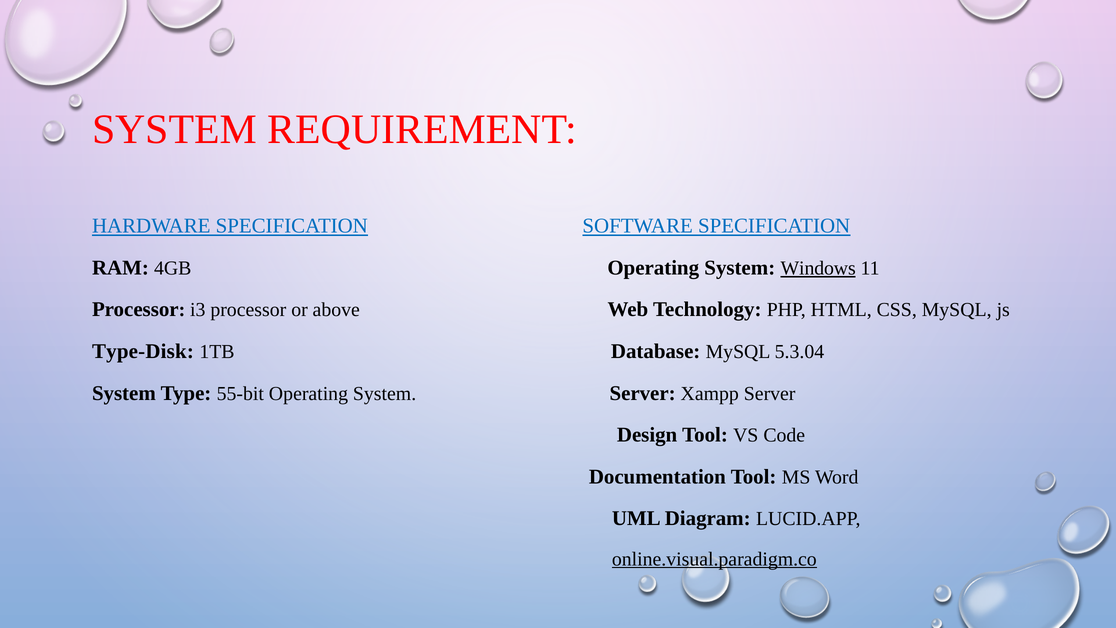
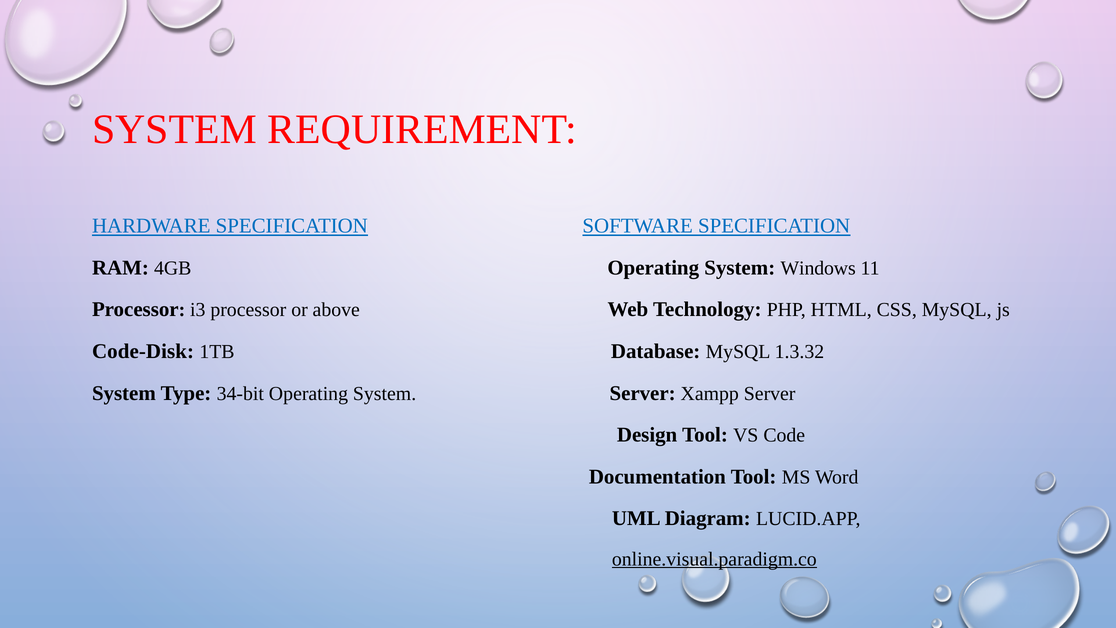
Windows underline: present -> none (818, 268)
Type-Disk: Type-Disk -> Code-Disk (143, 351)
5.3.04: 5.3.04 -> 1.3.32 (799, 352)
55-bit: 55-bit -> 34-bit (240, 393)
